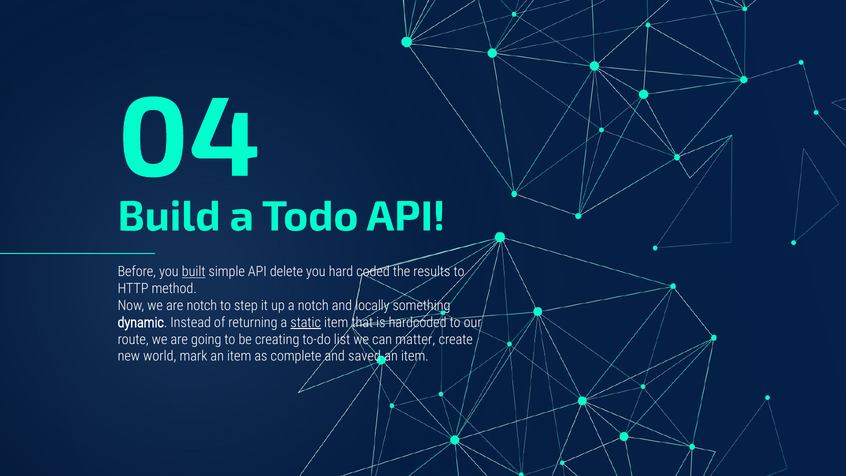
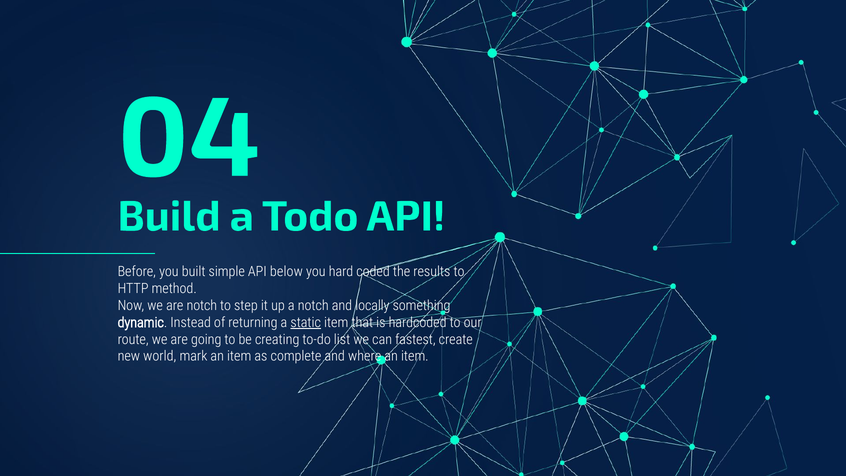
built underline: present -> none (194, 272)
delete: delete -> below (286, 272)
matter: matter -> fastest (415, 339)
saved: saved -> where (365, 356)
